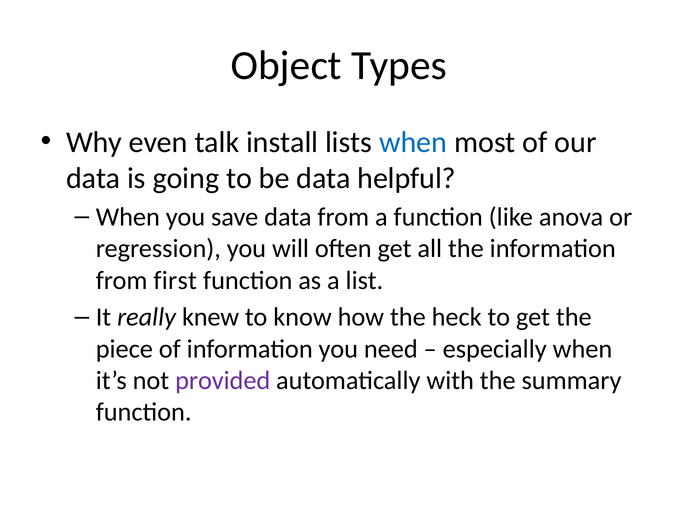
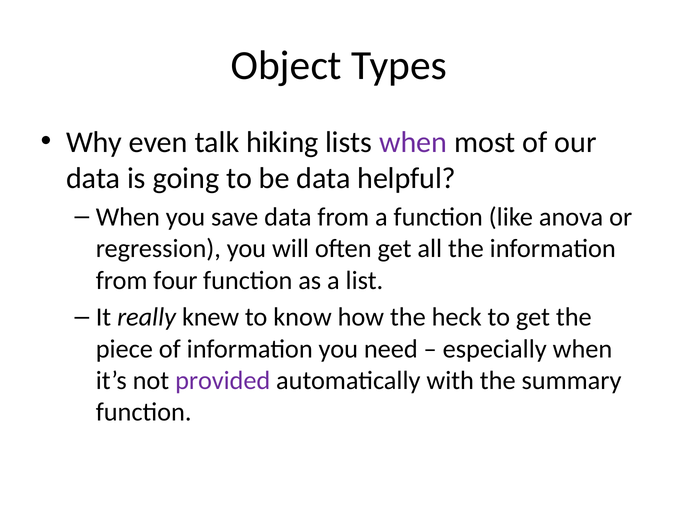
install: install -> hiking (282, 142)
when colour: blue -> purple (413, 142)
first: first -> four (175, 281)
